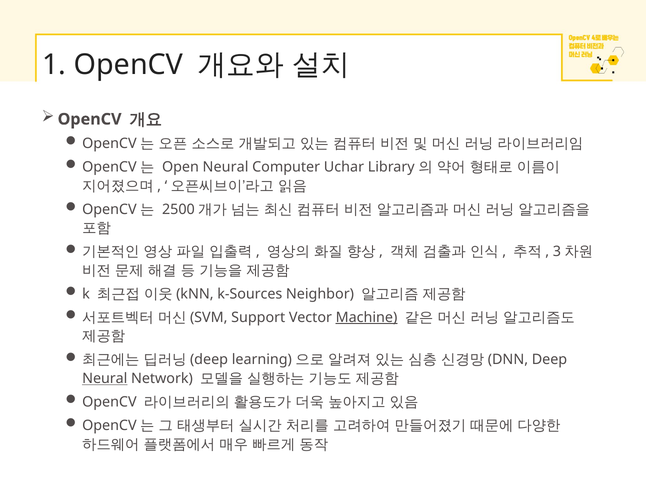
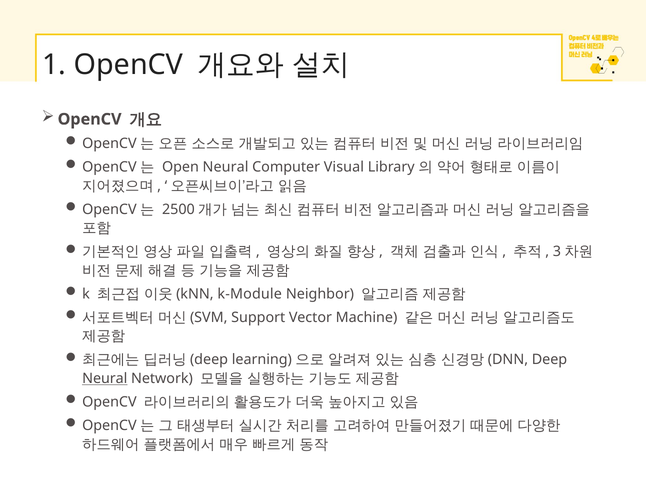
Uchar: Uchar -> Visual (344, 167)
k-Sources: k-Sources -> k-Module (250, 294)
Machine underline: present -> none (367, 317)
